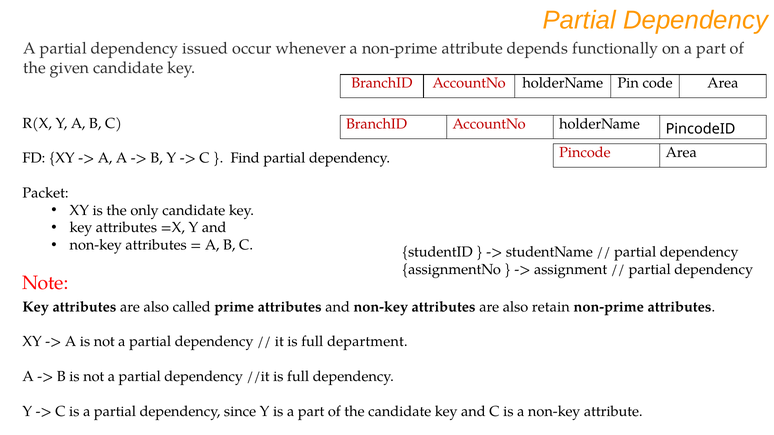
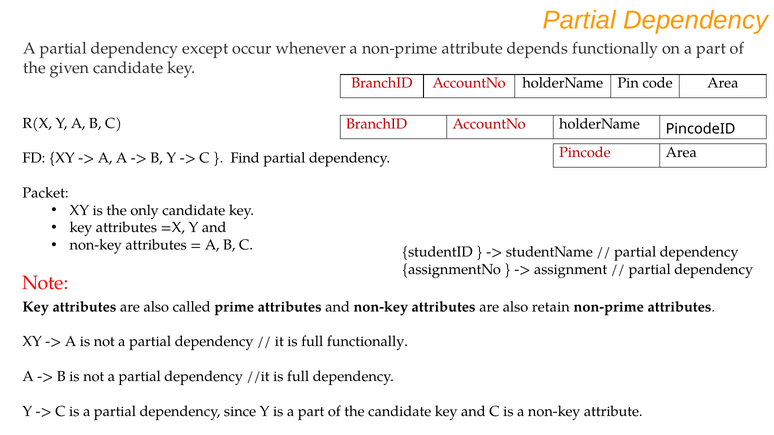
issued: issued -> except (205, 48)
full department: department -> functionally (367, 342)
